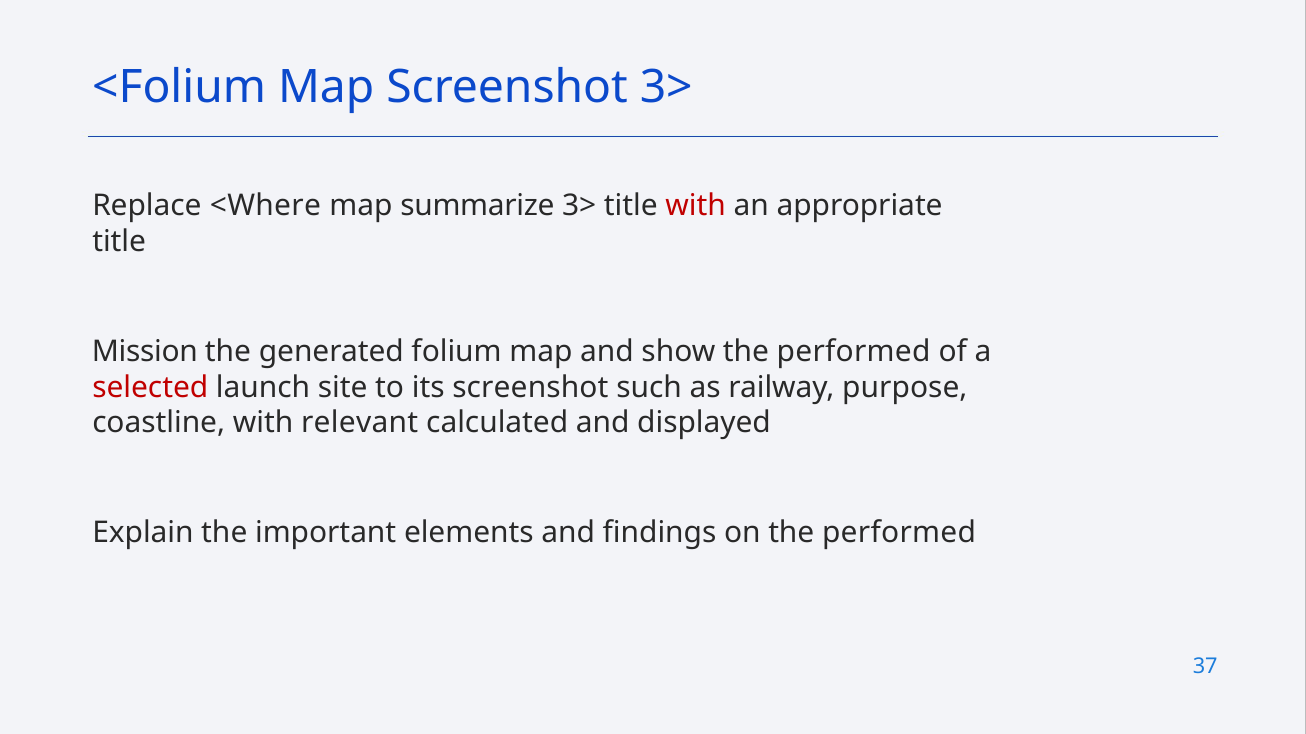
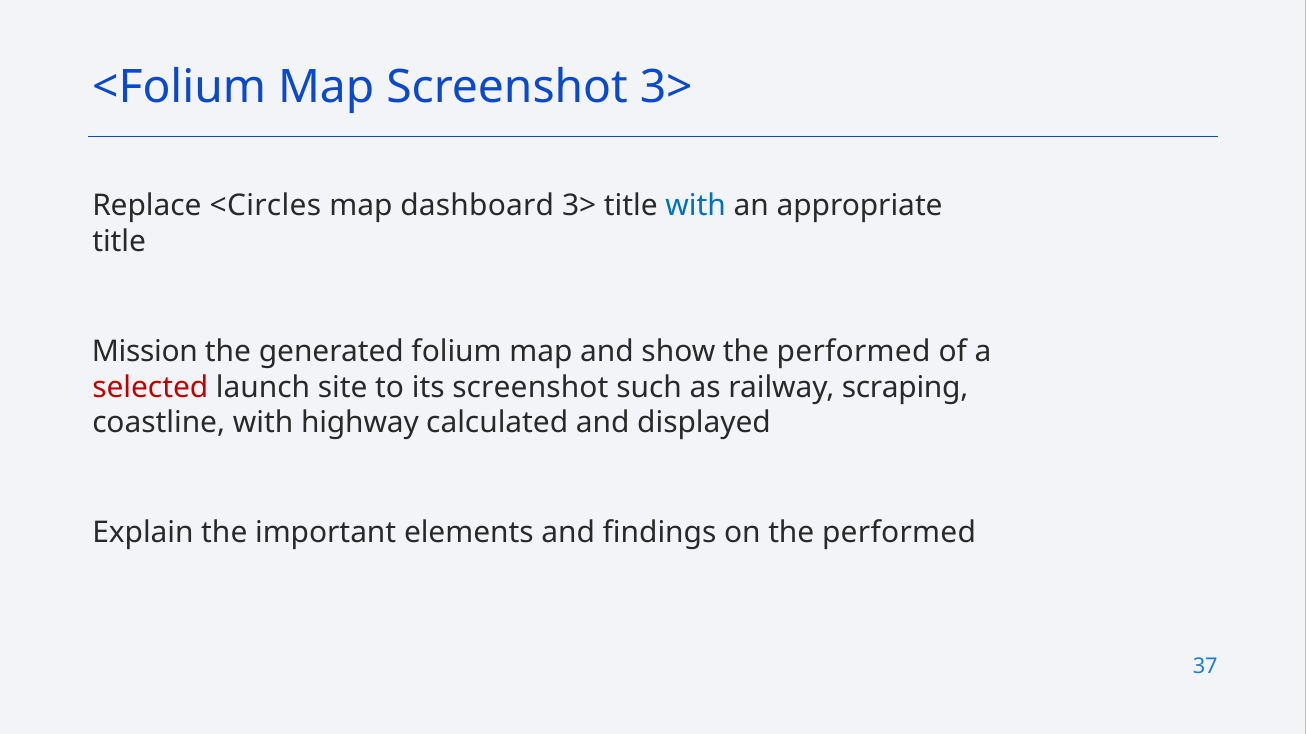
<Where: <Where -> <Circles (265, 206)
summarize: summarize -> dashboard (477, 206)
with colour: red -> blue (696, 206)
purpose: purpose -> scraping (905, 388)
relevant: relevant -> highway (360, 423)
